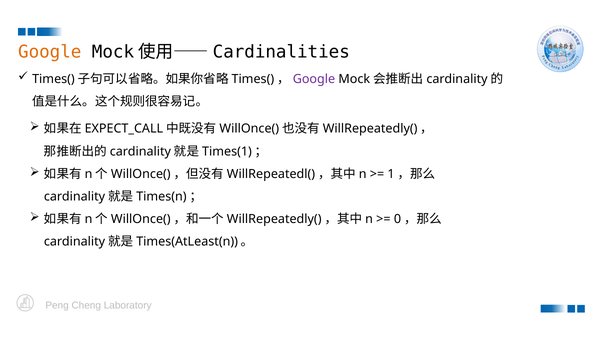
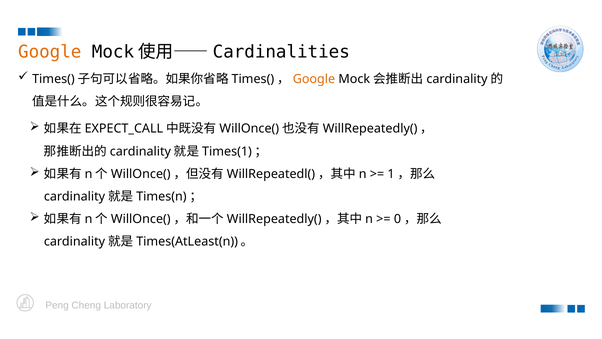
Google colour: purple -> orange (314, 79)
